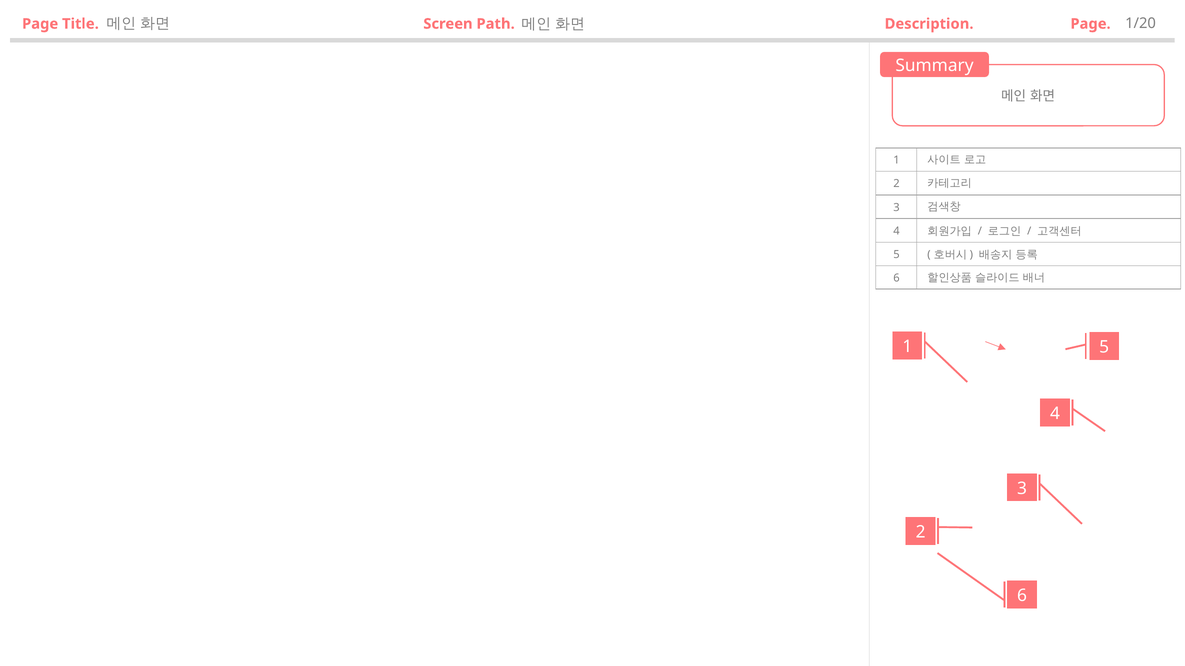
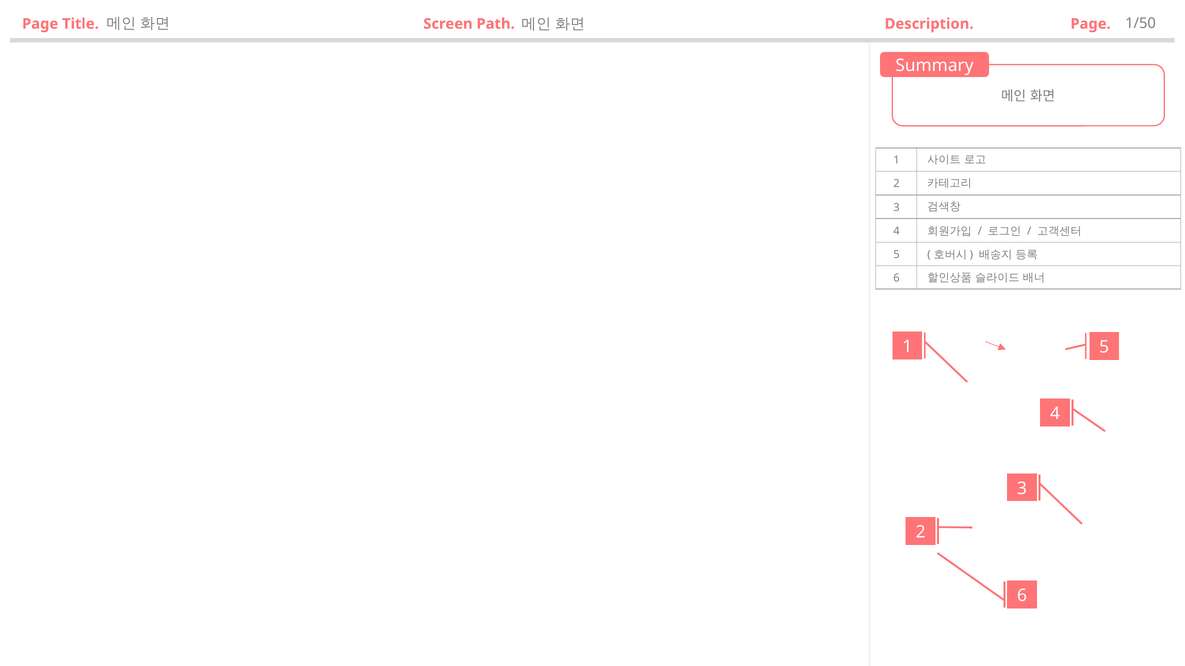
1/20: 1/20 -> 1/50 (1141, 23)
